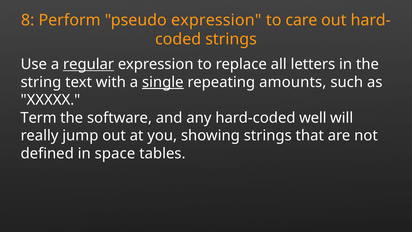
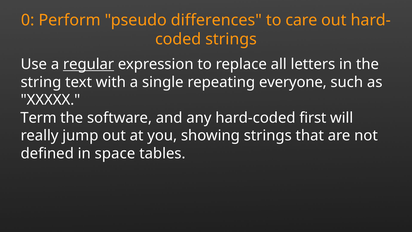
8: 8 -> 0 (28, 20)
pseudo expression: expression -> differences (216, 20)
single underline: present -> none (163, 82)
amounts: amounts -> everyone (293, 82)
well: well -> first (313, 118)
